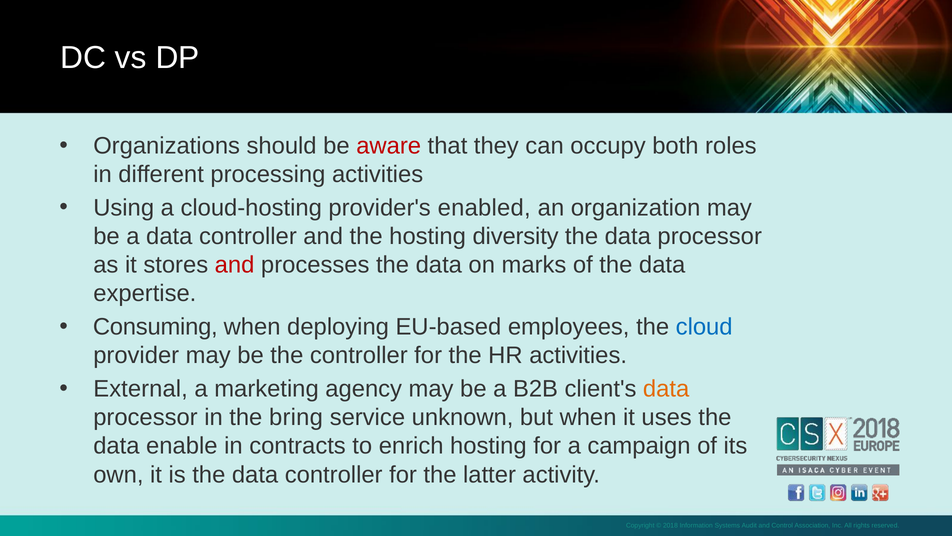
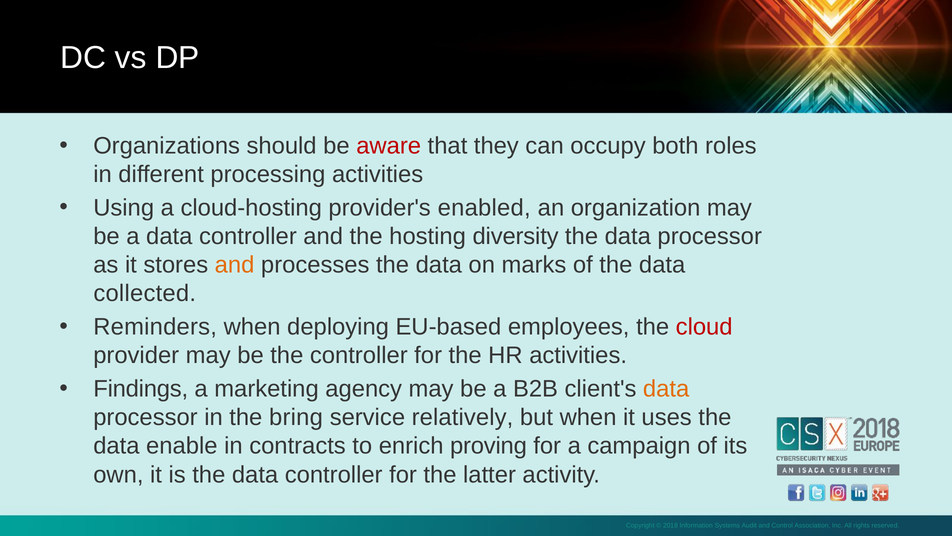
and colour: red -> orange (235, 265)
expertise: expertise -> collected (145, 293)
Consuming: Consuming -> Reminders (155, 327)
cloud colour: blue -> red (704, 327)
External: External -> Findings (141, 389)
unknown: unknown -> relatively (462, 417)
enrich hosting: hosting -> proving (488, 446)
